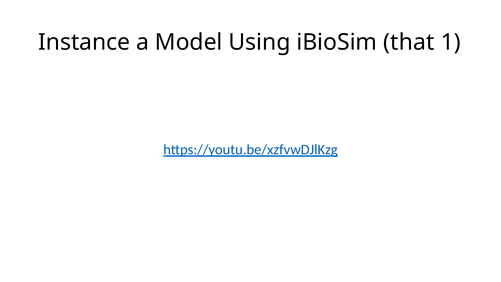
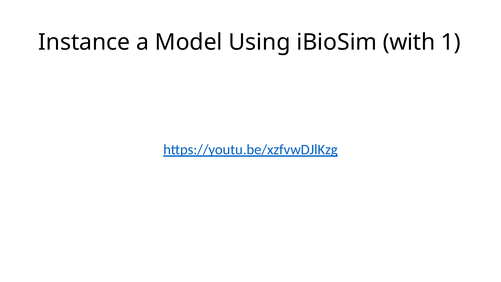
that: that -> with (409, 42)
